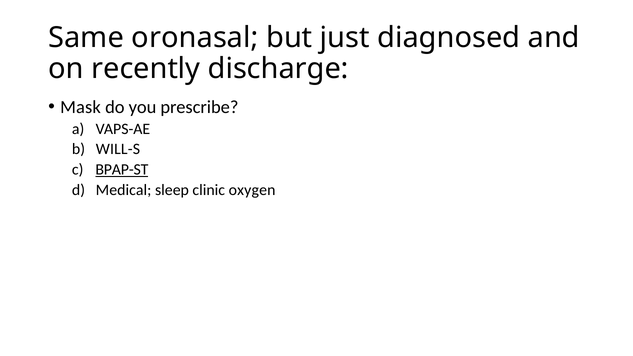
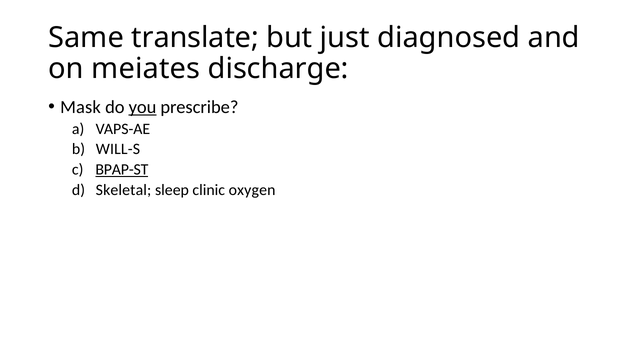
oronasal: oronasal -> translate (195, 38)
recently: recently -> meiates (146, 69)
you underline: none -> present (143, 107)
Medical: Medical -> Skeletal (124, 190)
